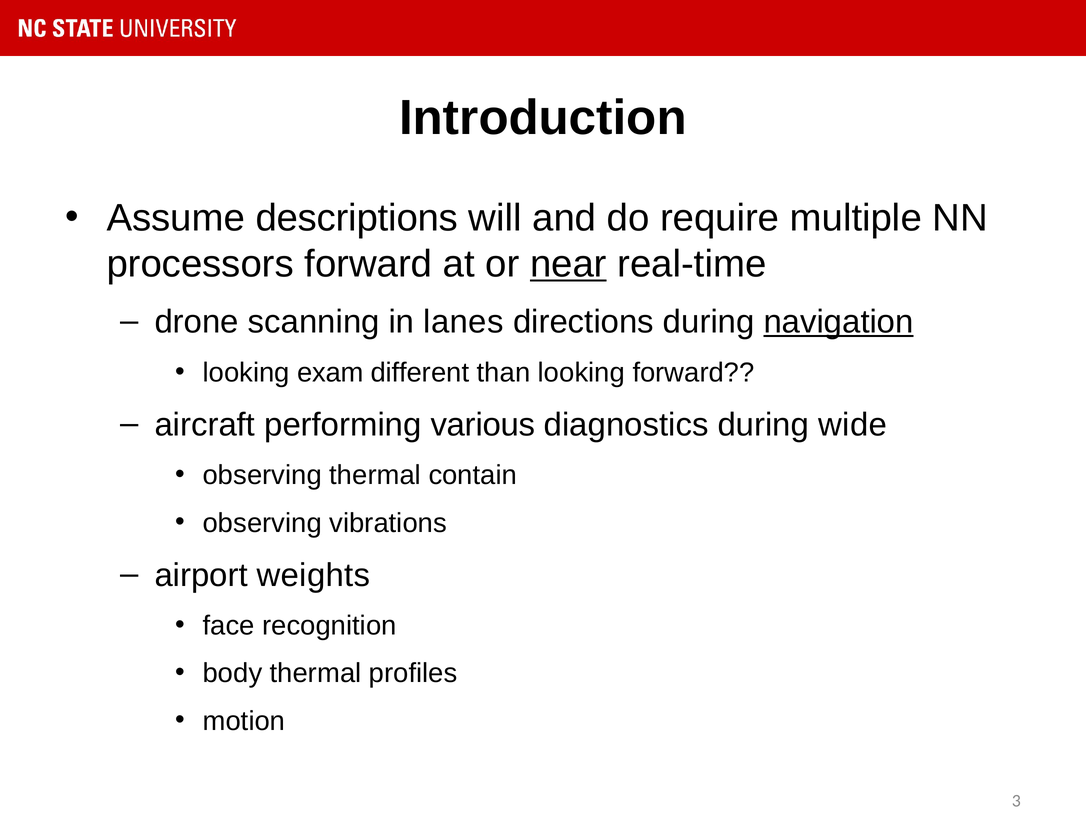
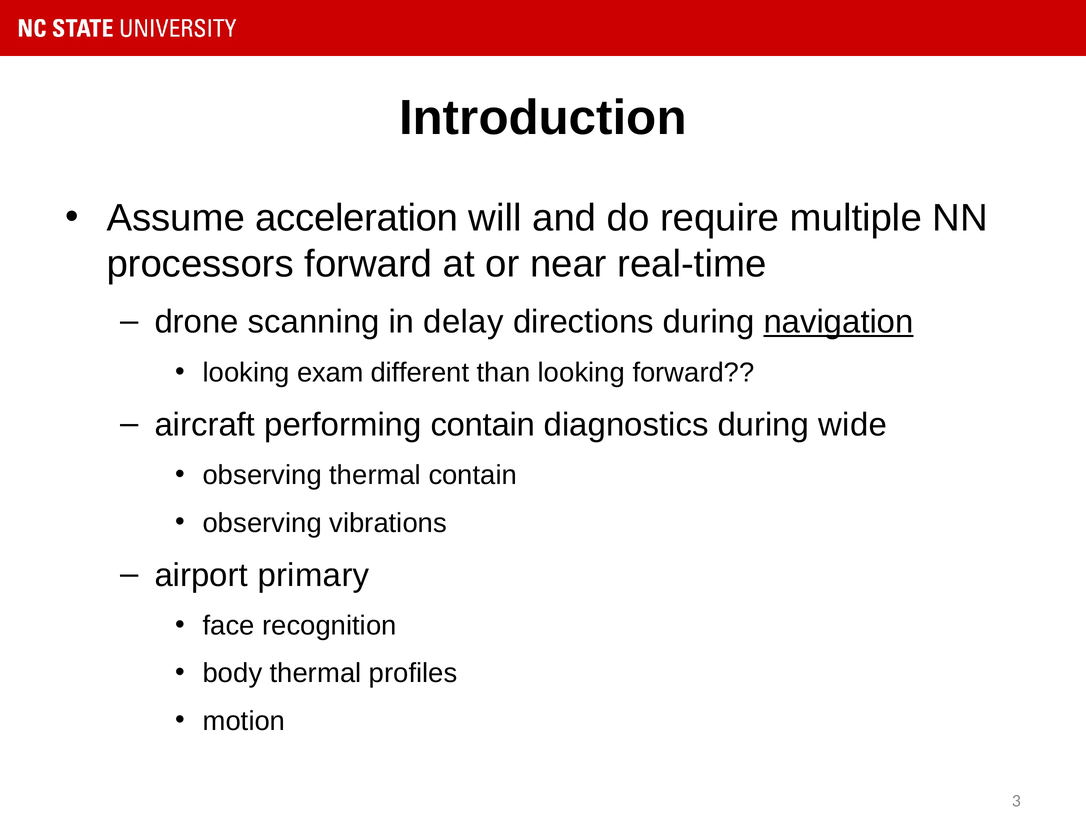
descriptions: descriptions -> acceleration (357, 218)
near underline: present -> none (568, 264)
lanes: lanes -> delay (463, 322)
performing various: various -> contain (483, 425)
weights: weights -> primary (313, 575)
